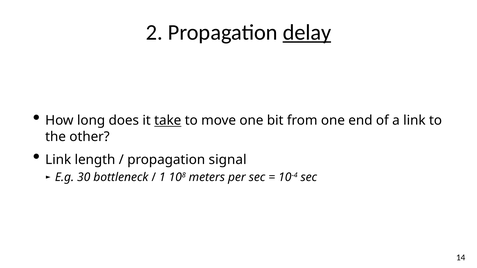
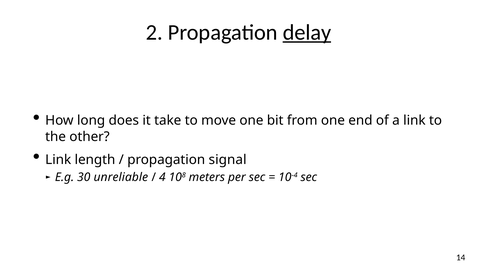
take underline: present -> none (168, 121)
bottleneck: bottleneck -> unreliable (121, 178)
1: 1 -> 4 (162, 178)
